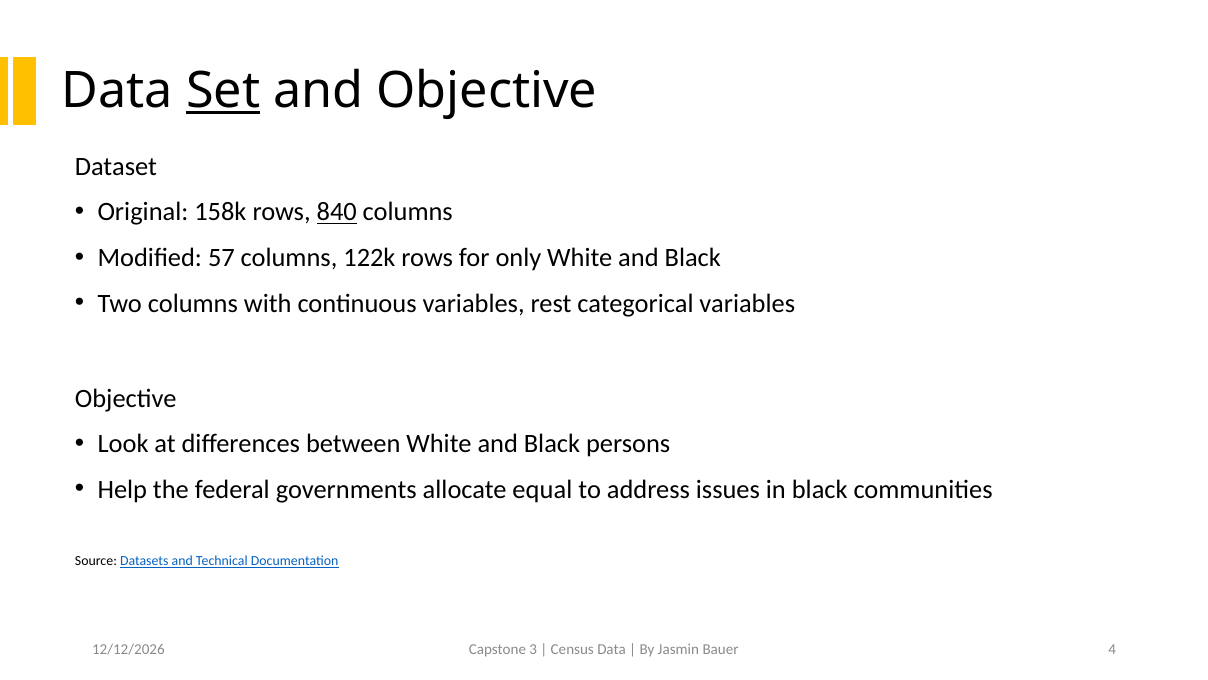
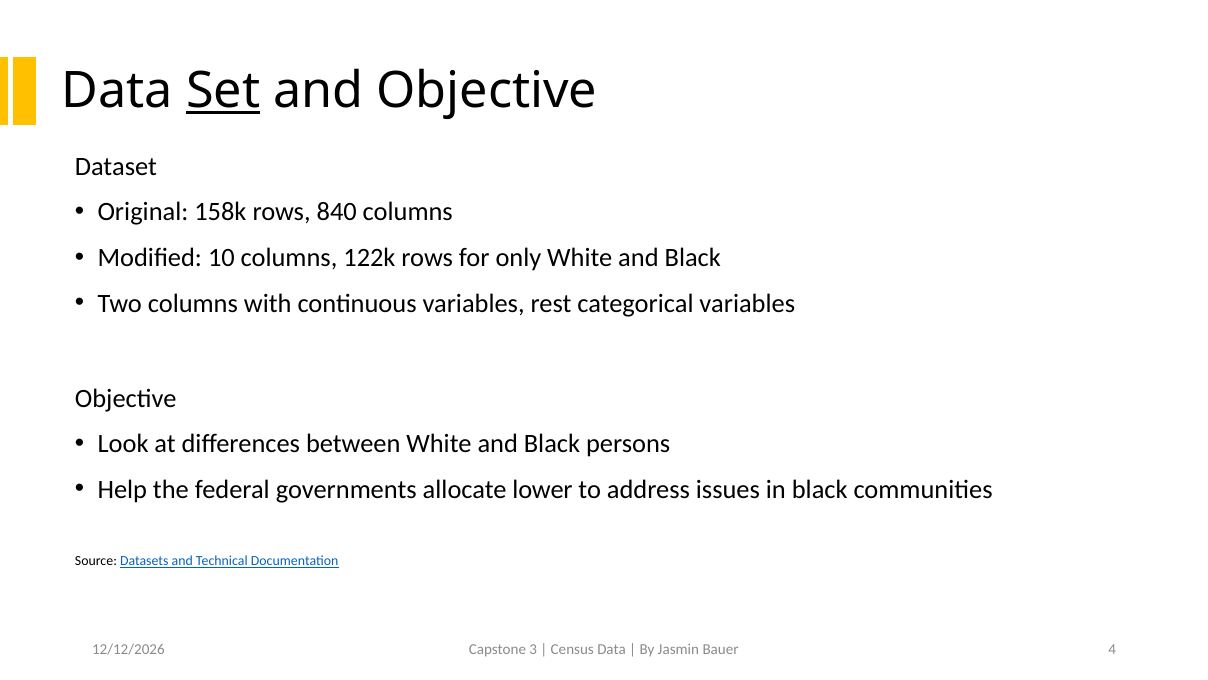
840 underline: present -> none (337, 212)
57: 57 -> 10 (221, 258)
equal: equal -> lower (543, 489)
